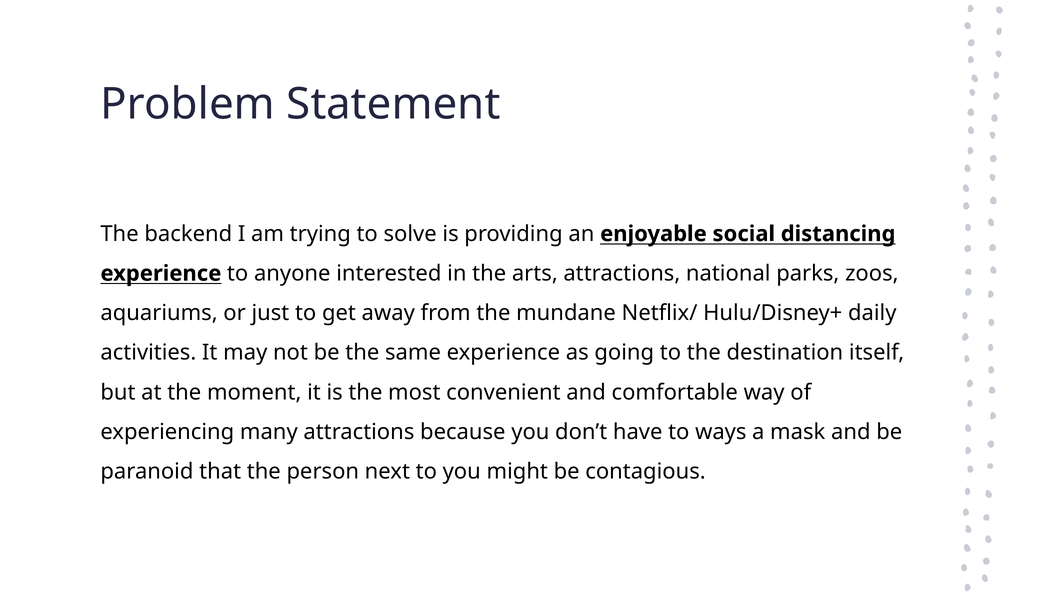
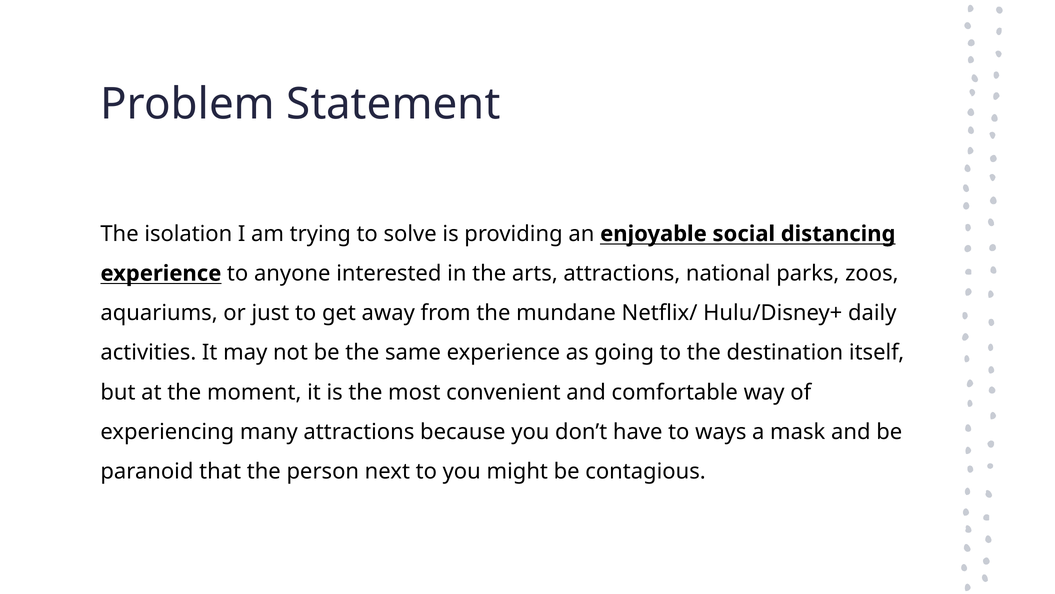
backend: backend -> isolation (188, 234)
